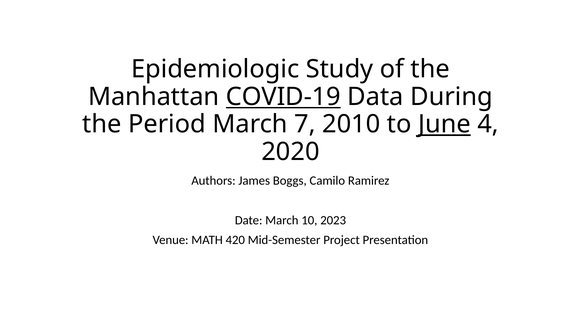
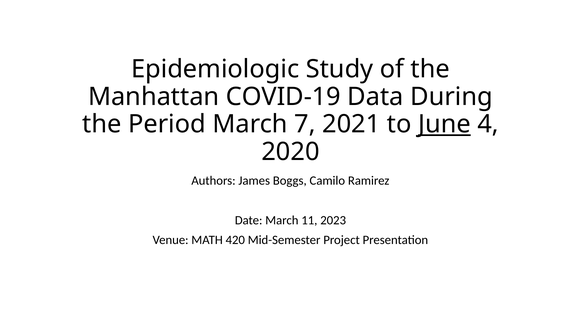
COVID-19 underline: present -> none (283, 97)
2010: 2010 -> 2021 (351, 124)
10: 10 -> 11 (309, 220)
